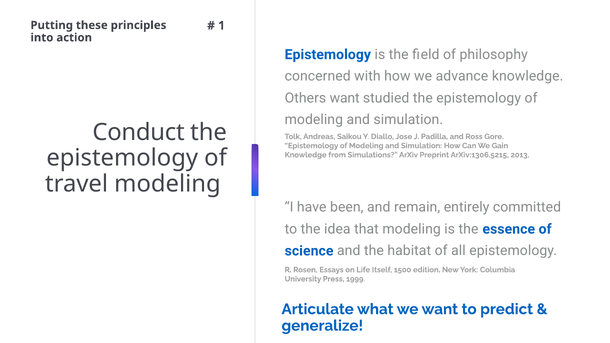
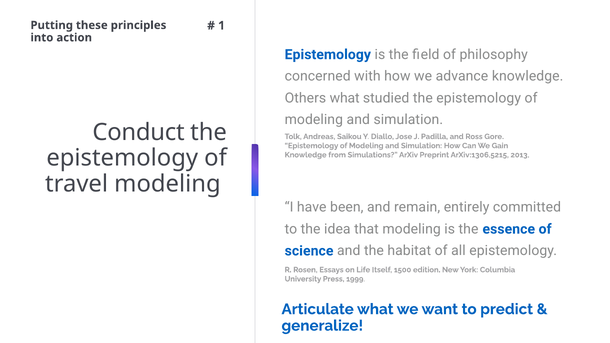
Others want: want -> what (345, 98)
